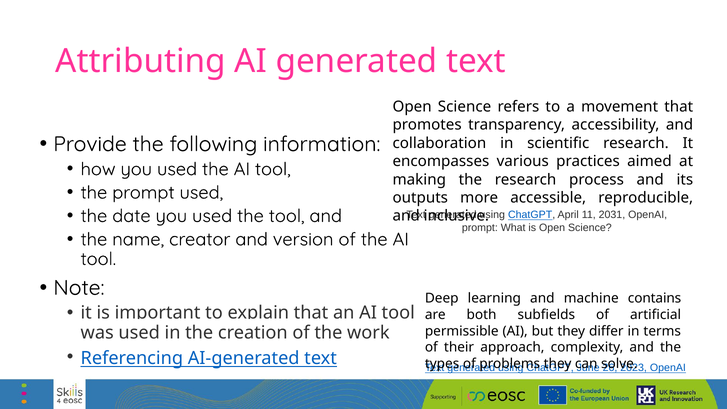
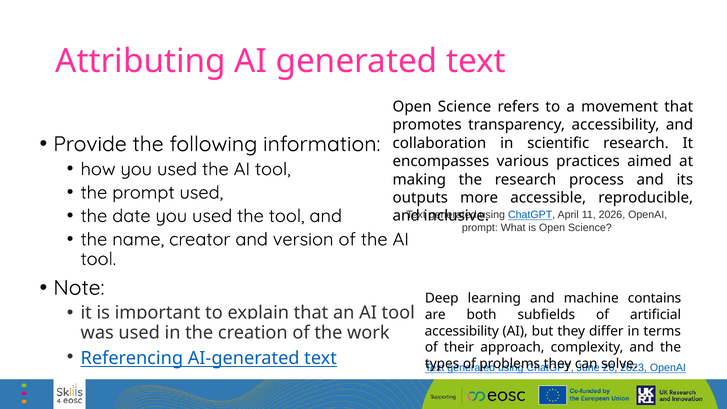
2031: 2031 -> 2026 (612, 215)
permissible: permissible -> accessibility (462, 331)
